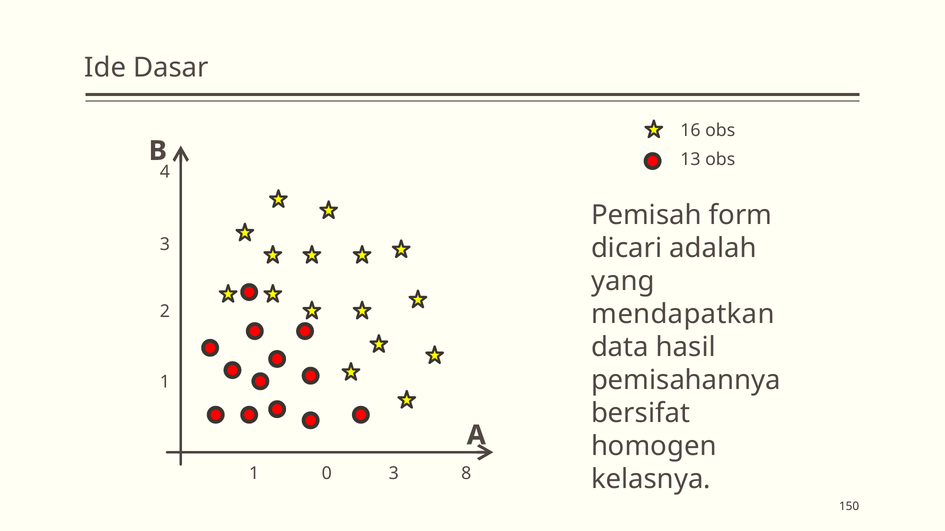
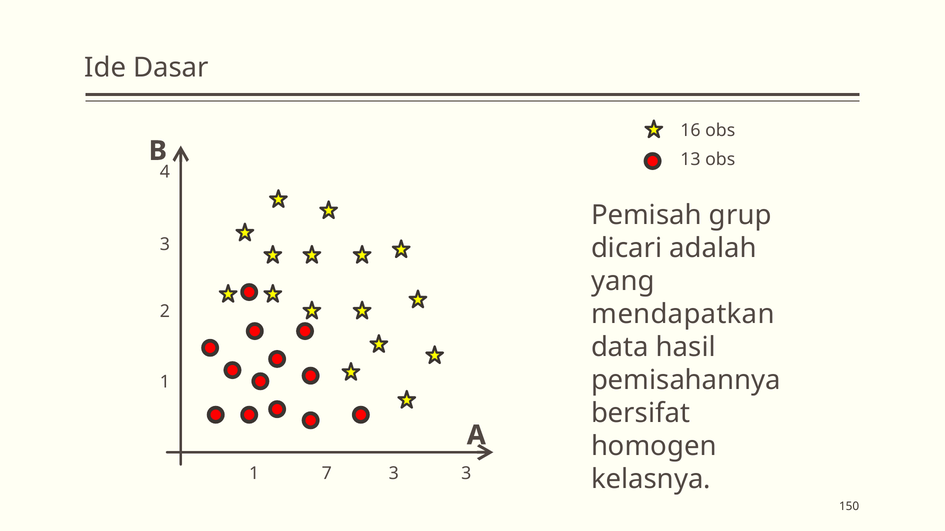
form: form -> grup (740, 215)
0: 0 -> 7 (327, 474)
3 8: 8 -> 3 (466, 474)
